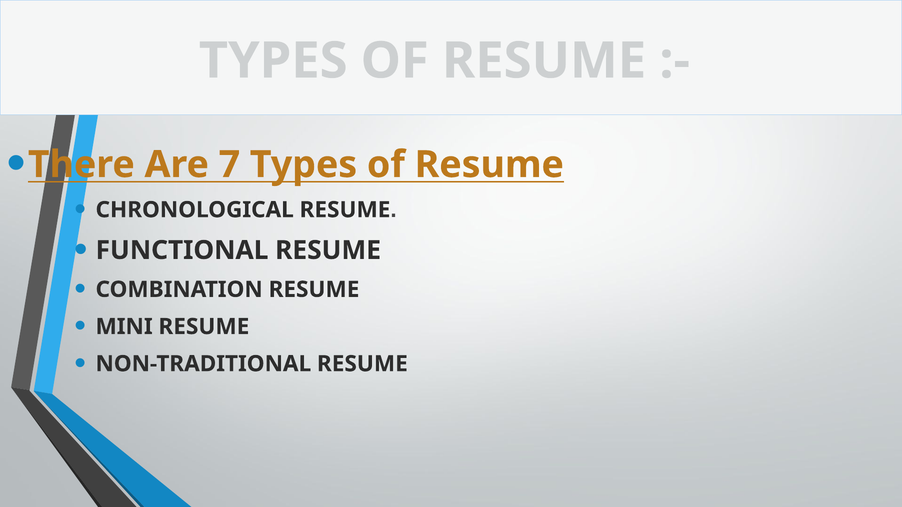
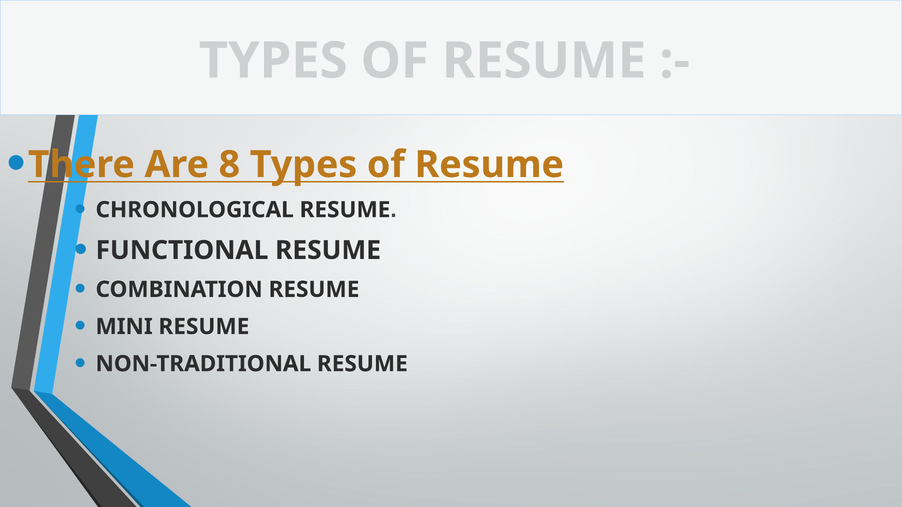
7: 7 -> 8 (229, 165)
